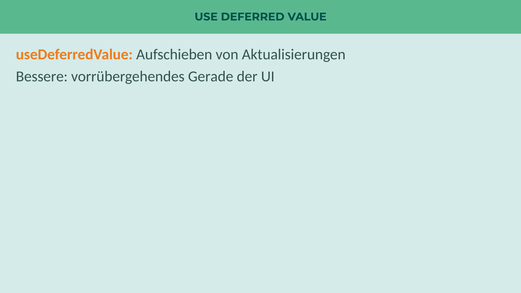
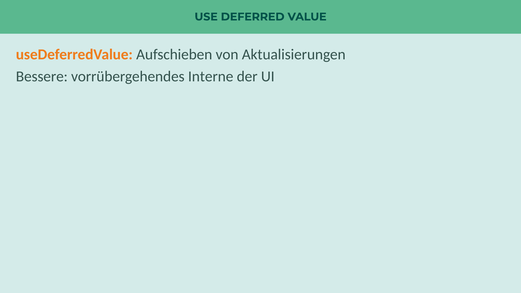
Gerade: Gerade -> Interne (211, 76)
